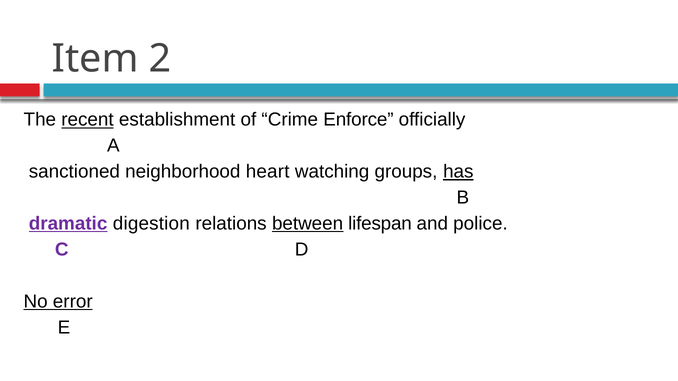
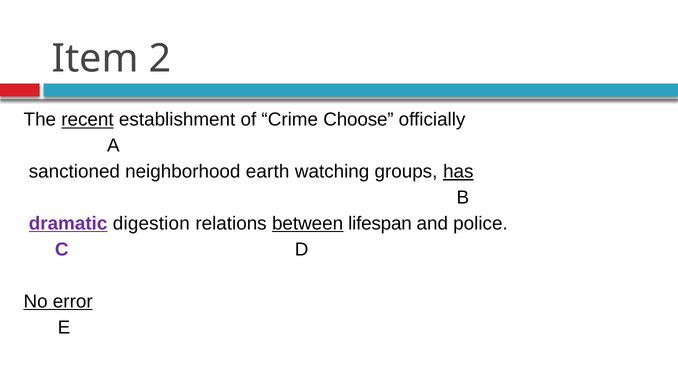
Enforce: Enforce -> Choose (358, 120)
heart: heart -> earth (268, 172)
